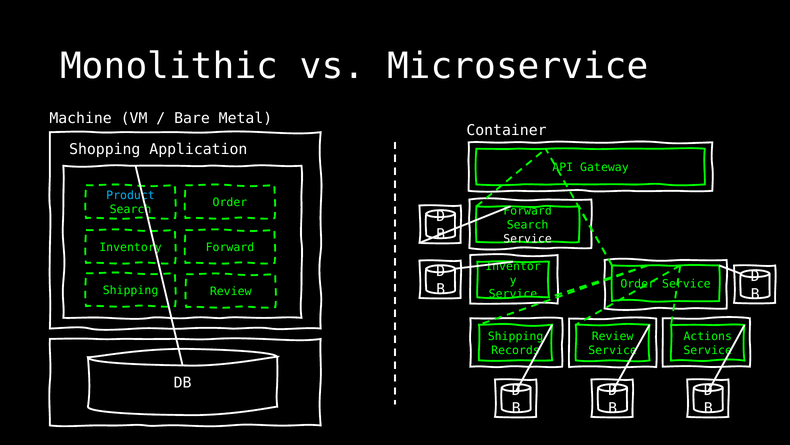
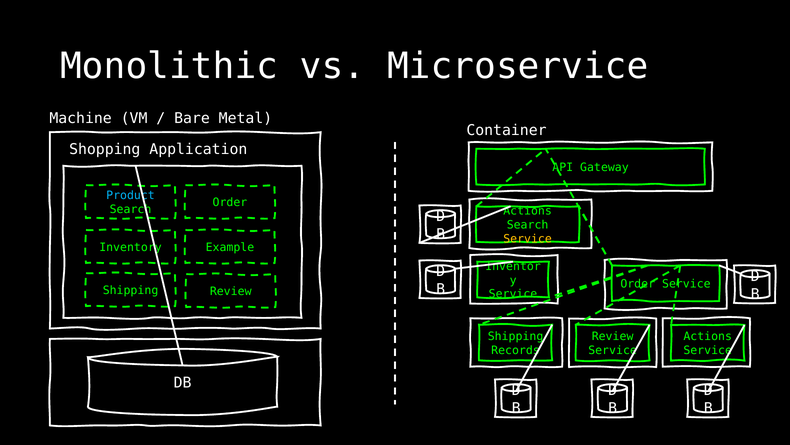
Forward: Forward -> Actions (528, 211)
Service colour: white -> yellow (528, 238)
Inventory Forward: Forward -> Example (230, 247)
